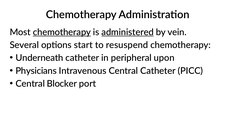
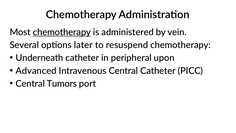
administered underline: present -> none (128, 32)
start: start -> later (83, 45)
Physicians: Physicians -> Advanced (36, 71)
Blocker: Blocker -> Tumors (62, 84)
